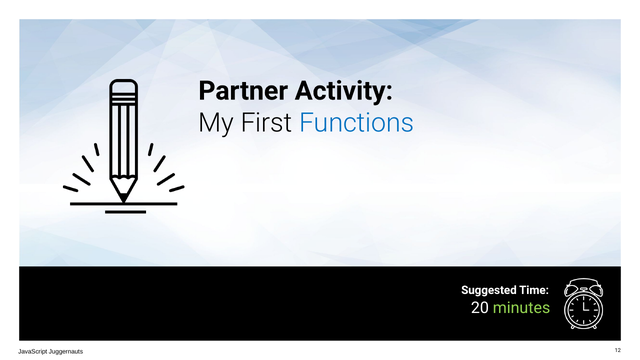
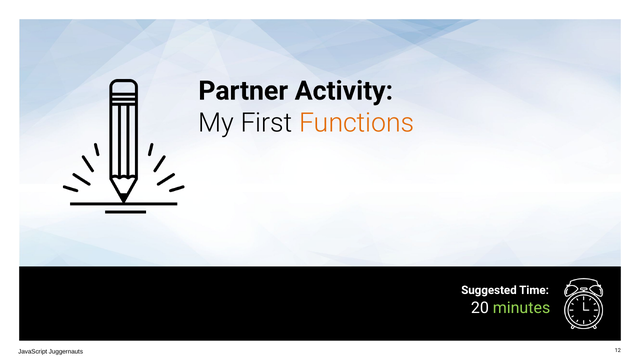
Functions colour: blue -> orange (357, 123)
